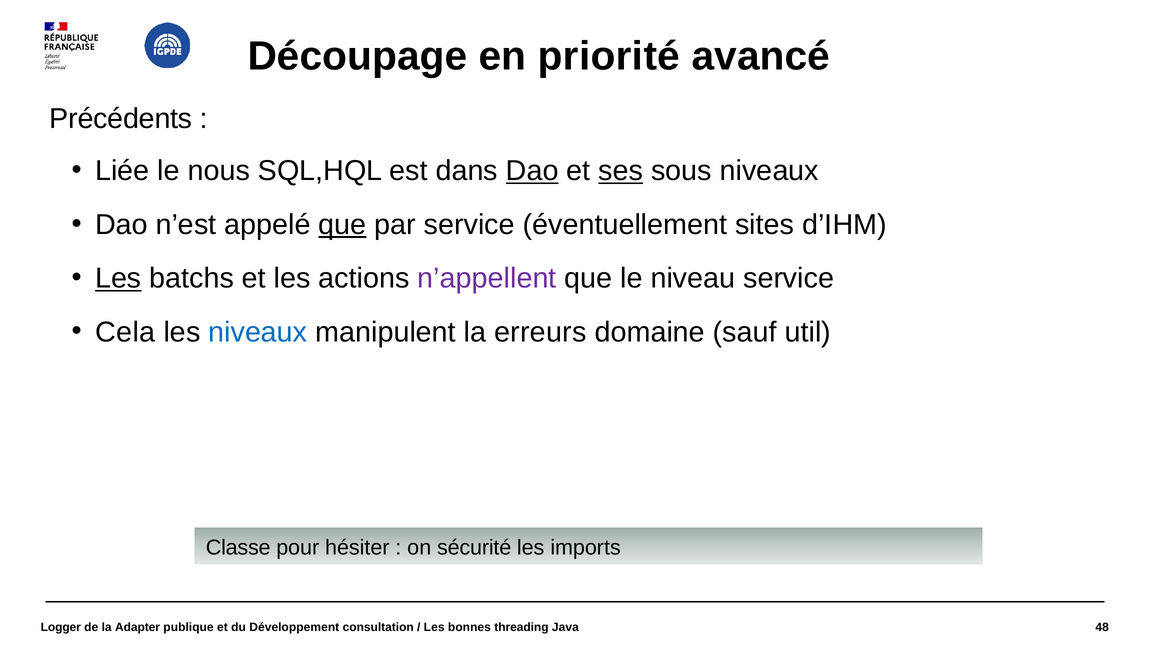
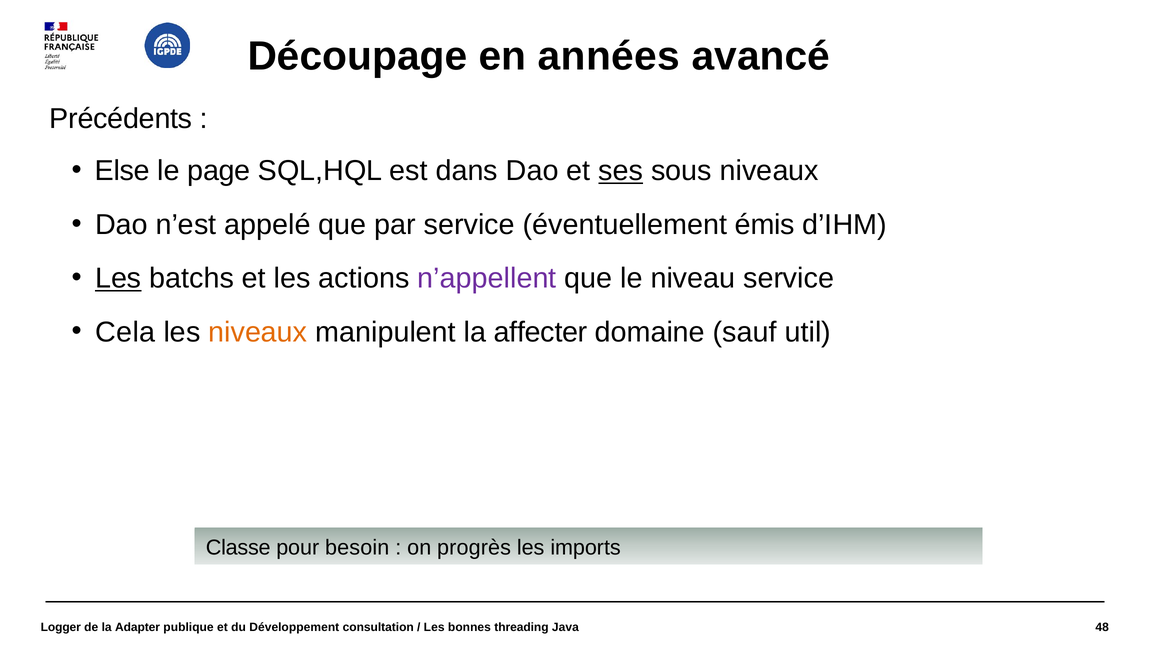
priorité: priorité -> années (609, 56)
Liée: Liée -> Else (122, 171)
nous: nous -> page (219, 171)
Dao underline: present -> none (532, 171)
que underline: present -> none (342, 225)
sites: sites -> émis (765, 225)
niveaux colour: blue -> orange (258, 332)
erreurs: erreurs -> affecter (541, 332)
hésiter: hésiter -> besoin (357, 547)
sécurité: sécurité -> progrès (474, 547)
